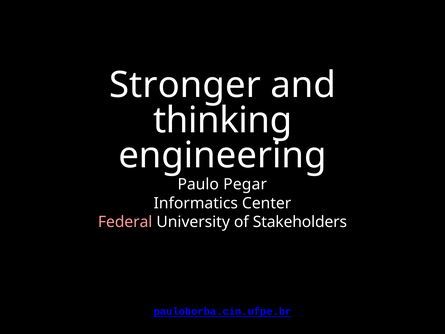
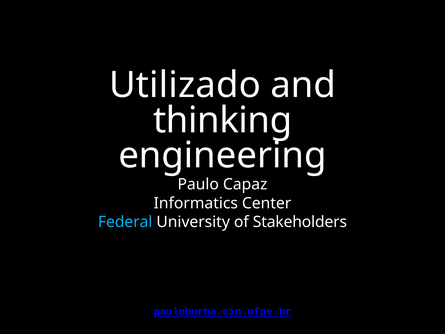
Stronger: Stronger -> Utilizado (185, 85)
Pegar: Pegar -> Capaz (245, 184)
Federal colour: pink -> light blue (125, 222)
